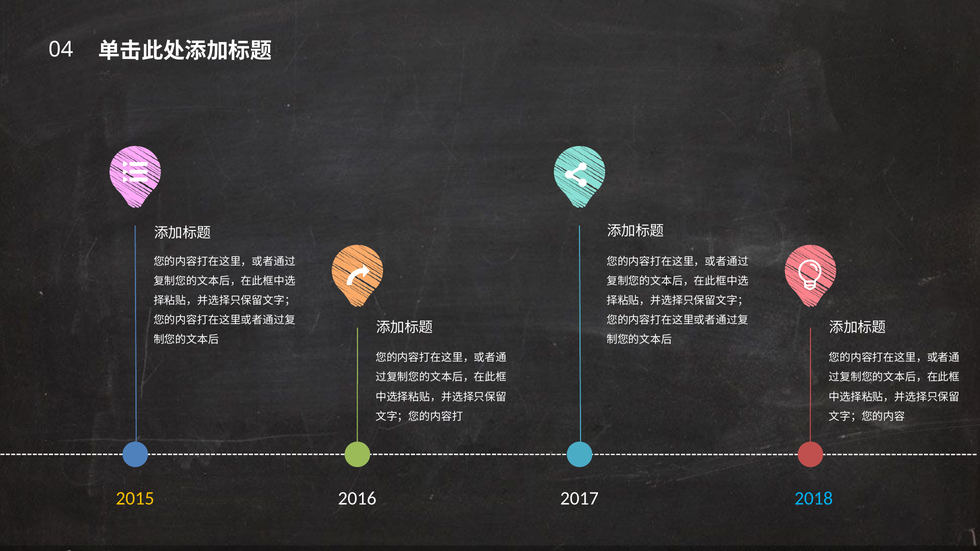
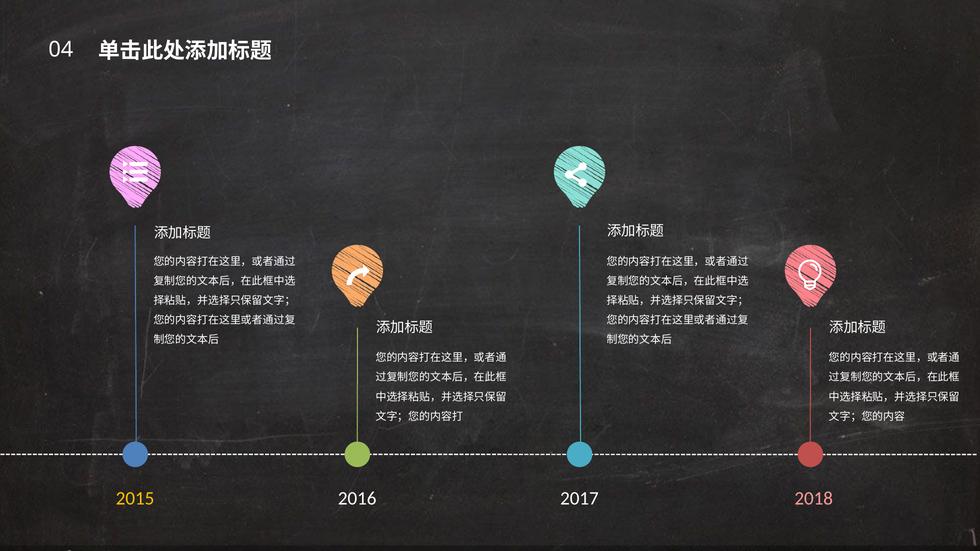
2018 colour: light blue -> pink (814, 498)
